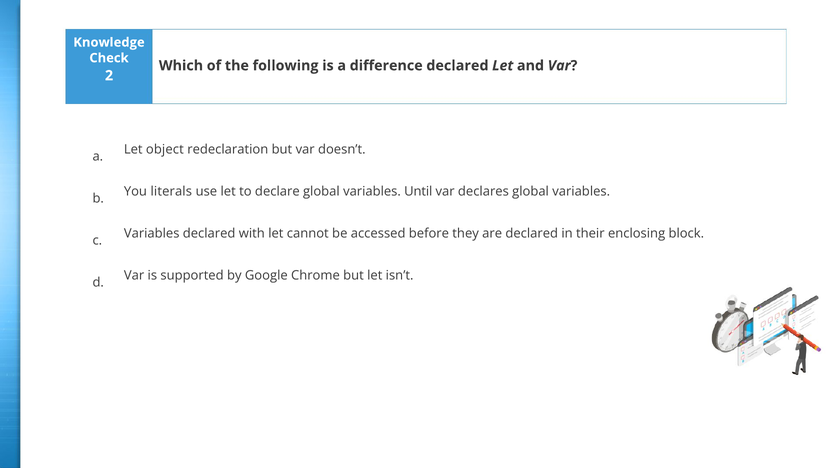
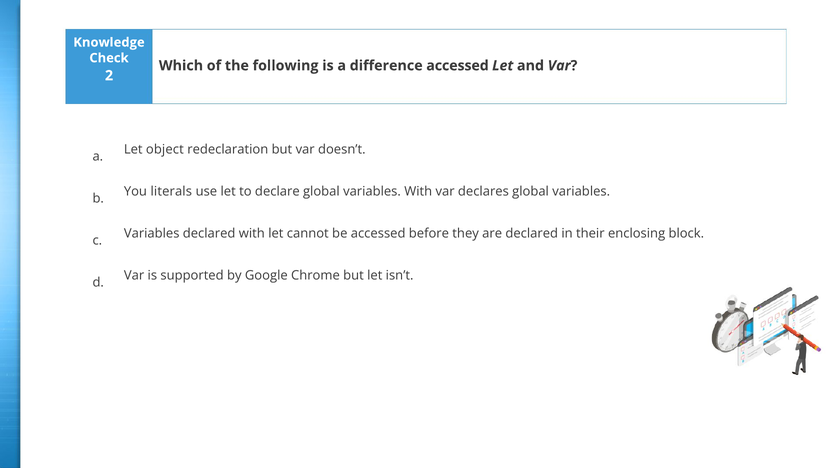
difference declared: declared -> accessed (458, 66)
variables Until: Until -> With (418, 192)
